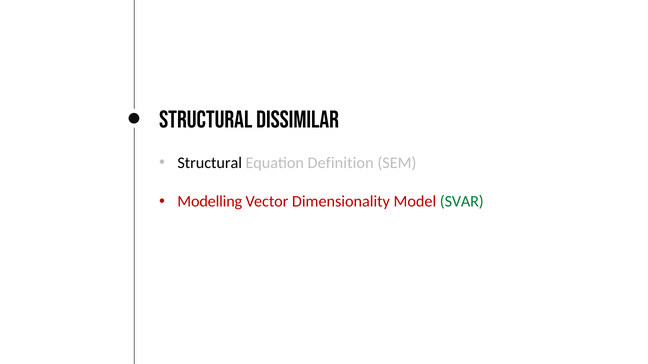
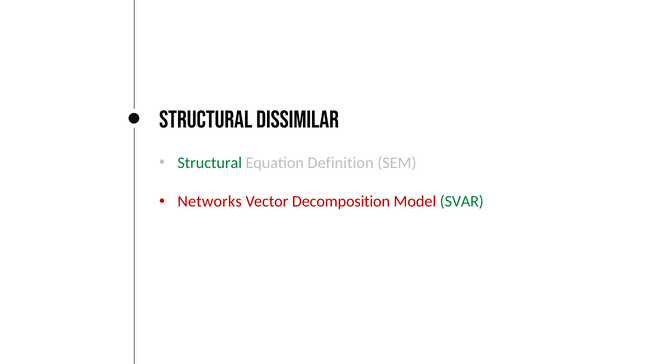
Structural colour: black -> green (210, 163)
Modelling: Modelling -> Networks (210, 202)
Dimensionality: Dimensionality -> Decomposition (341, 202)
